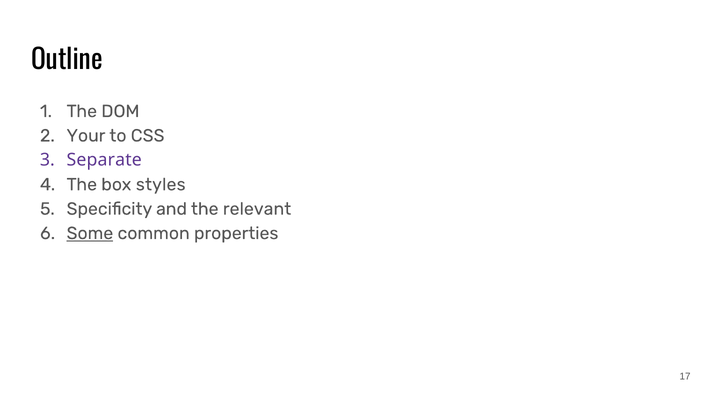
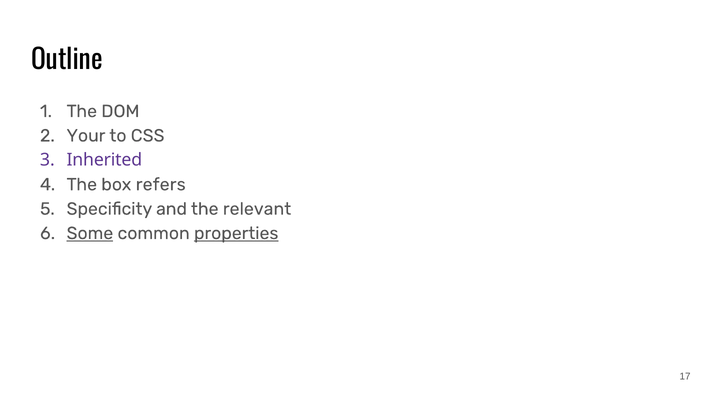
Separate: Separate -> Inherited (104, 160)
styles: styles -> refers (161, 184)
properties underline: none -> present (236, 233)
